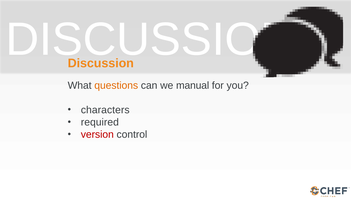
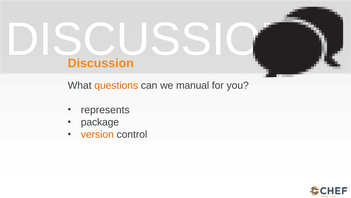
characters: characters -> represents (105, 110)
required: required -> package (100, 122)
version colour: red -> orange (97, 134)
